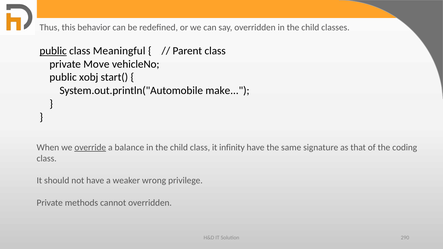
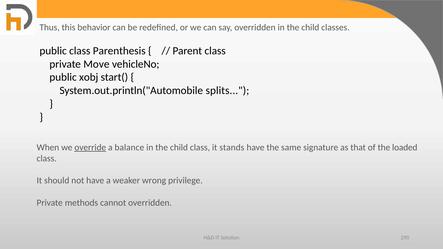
public underline: present -> none (53, 51)
Meaningful: Meaningful -> Parenthesis (119, 51)
make: make -> splits (227, 91)
infinity: infinity -> stands (232, 147)
coding: coding -> loaded (405, 147)
